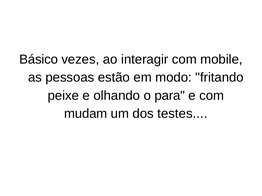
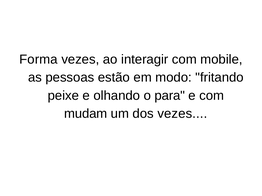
Básico: Básico -> Forma (38, 60)
dos testes: testes -> vezes (182, 114)
